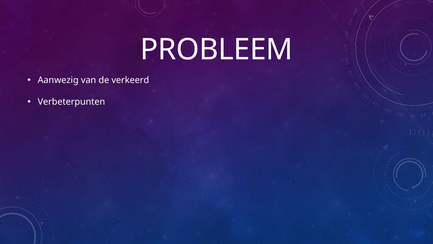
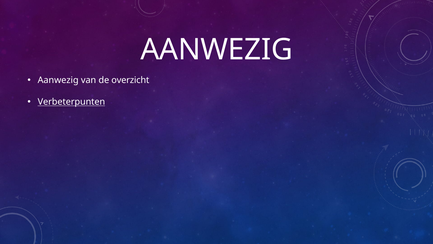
PROBLEEM: PROBLEEM -> AANWEZIG (217, 50)
verkeerd: verkeerd -> overzicht (130, 80)
Verbeterpunten underline: none -> present (71, 102)
